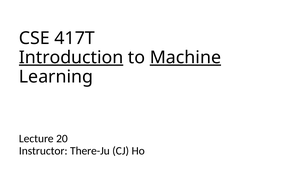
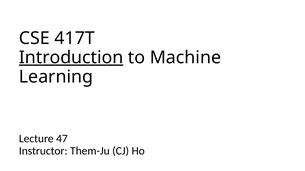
Machine underline: present -> none (185, 58)
20: 20 -> 47 (62, 139)
There-Ju: There-Ju -> Them-Ju (90, 151)
